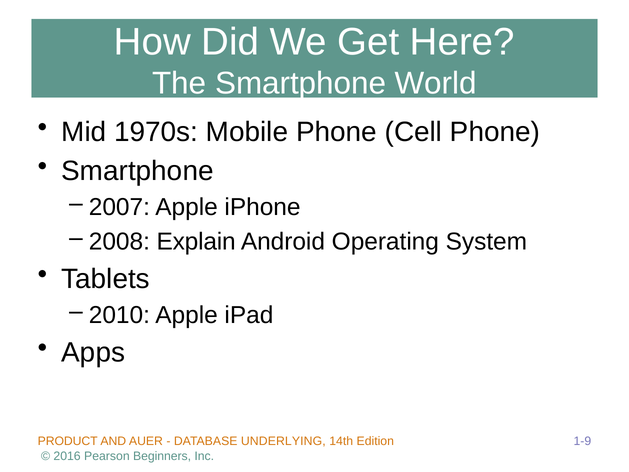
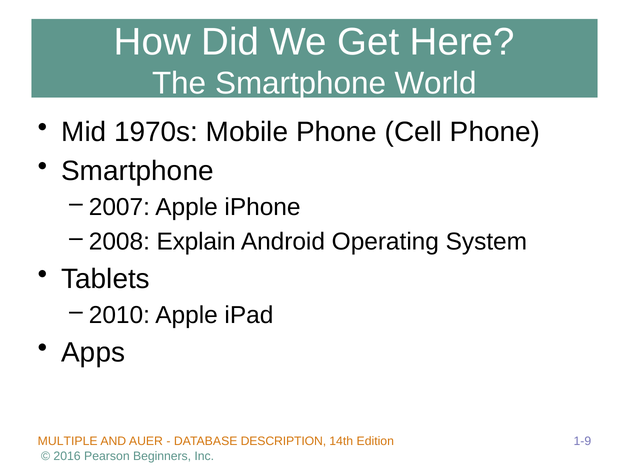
PRODUCT: PRODUCT -> MULTIPLE (68, 441)
UNDERLYING: UNDERLYING -> DESCRIPTION (283, 441)
